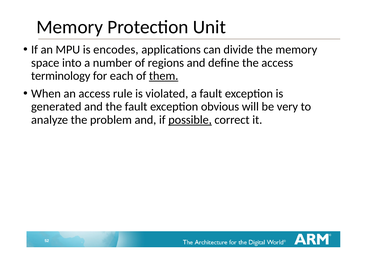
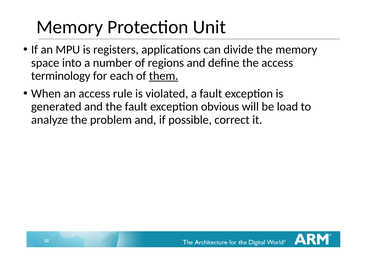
encodes: encodes -> registers (116, 50)
very: very -> load (287, 107)
possible underline: present -> none (190, 120)
